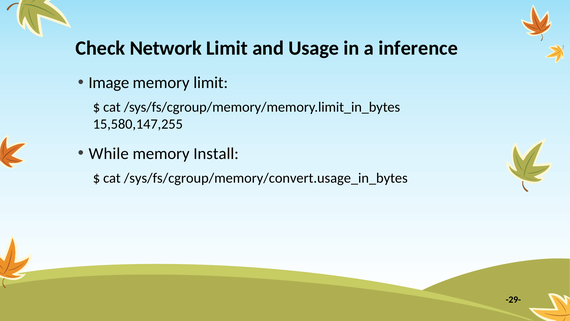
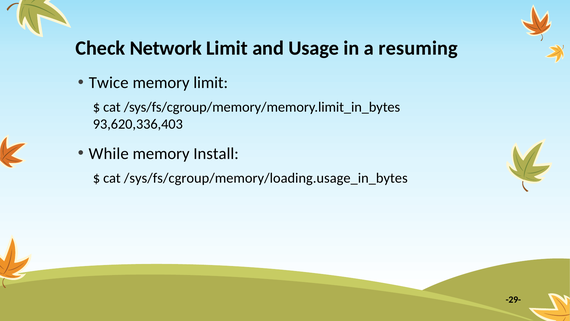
inference: inference -> resuming (418, 48)
Image: Image -> Twice (109, 83)
15,580,147,255: 15,580,147,255 -> 93,620,336,403 (138, 124)
/sys/fs/cgroup/memory/convert.usage_in_bytes: /sys/fs/cgroup/memory/convert.usage_in_bytes -> /sys/fs/cgroup/memory/loading.usage_in_bytes (266, 178)
